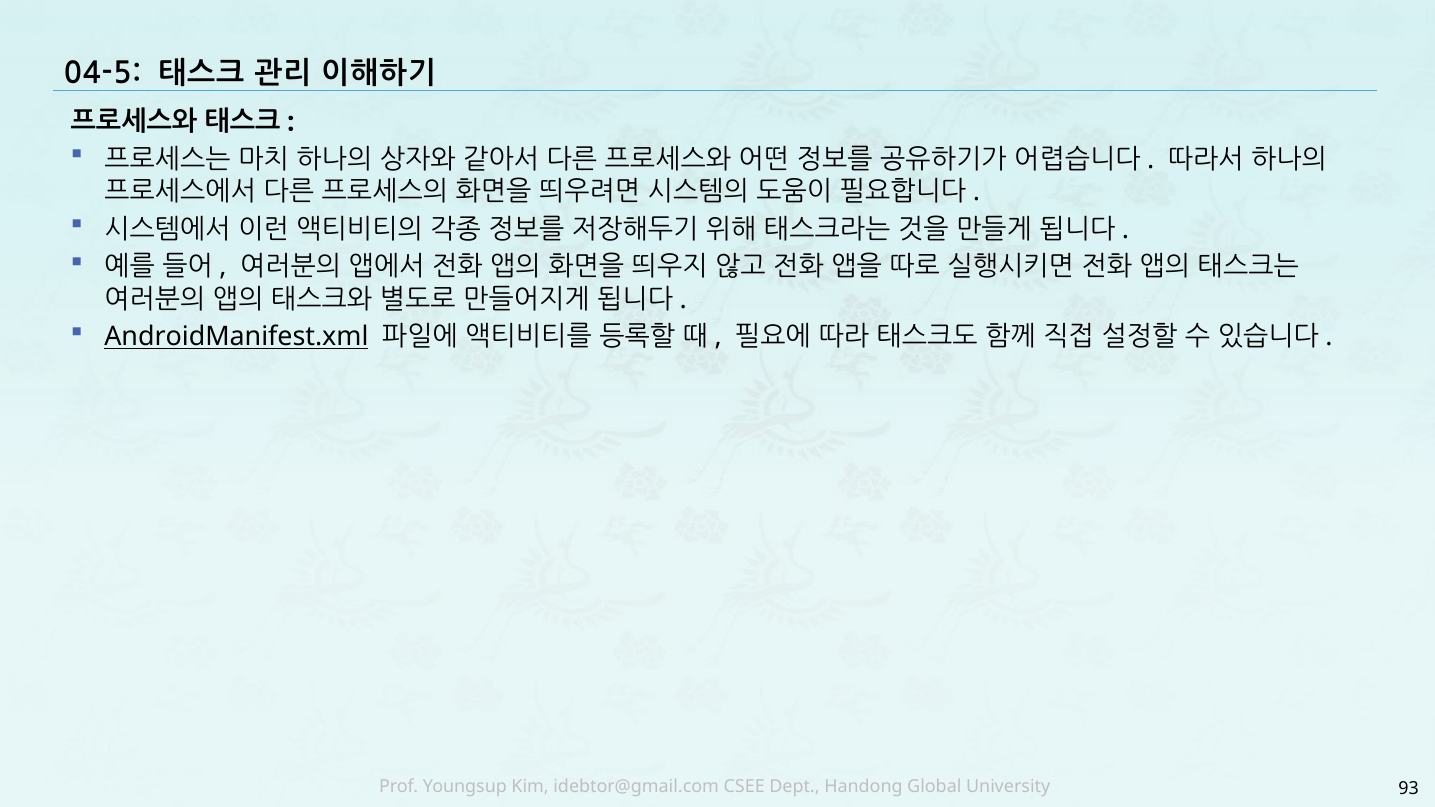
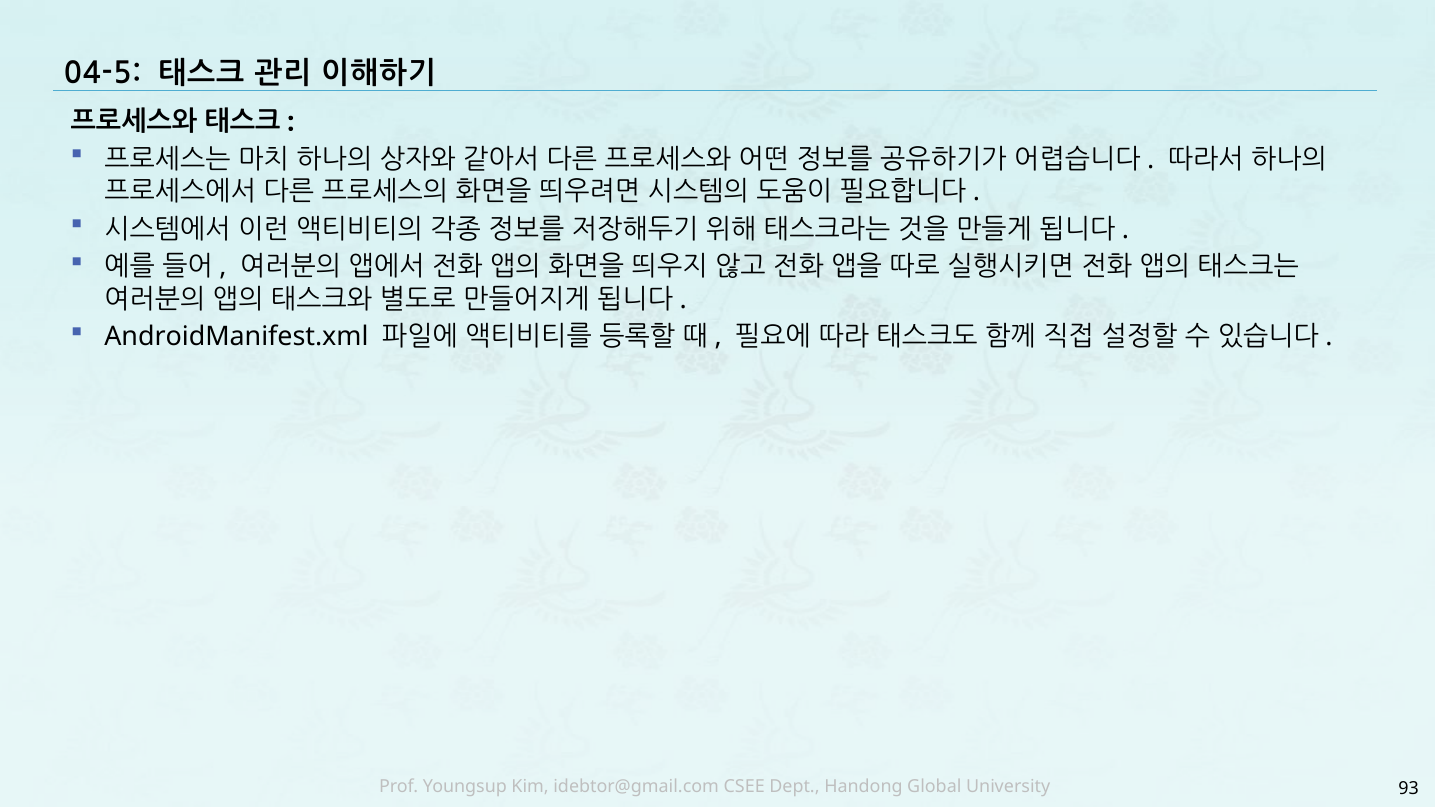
AndroidManifest.xml underline: present -> none (236, 337)
